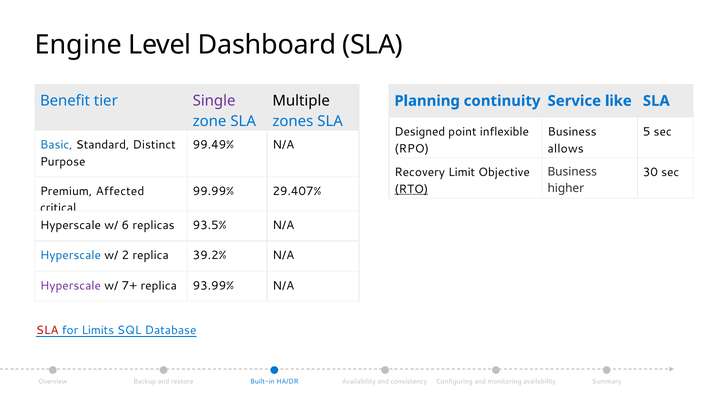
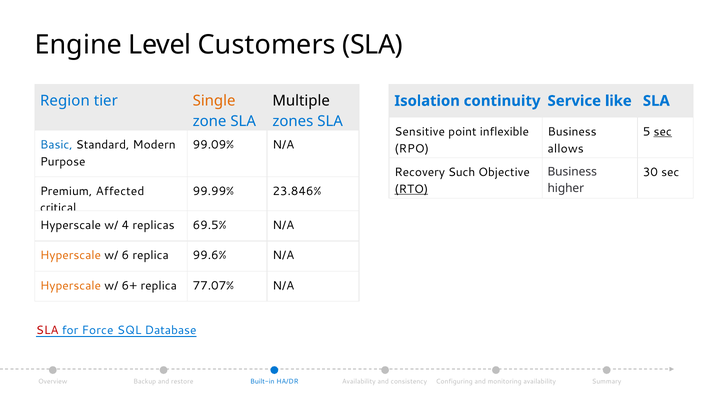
Dashboard: Dashboard -> Customers (267, 45)
Benefit: Benefit -> Region (65, 101)
Single colour: purple -> orange (214, 101)
Planning: Planning -> Isolation (427, 101)
Designed: Designed -> Sensitive (420, 132)
sec underline: none -> present (663, 132)
Distinct: Distinct -> Modern (154, 145)
99.49%: 99.49% -> 99.09% (213, 145)
Limit: Limit -> Such (462, 172)
29.407%: 29.407% -> 23.846% (297, 191)
6: 6 -> 4 (125, 225)
93.5%: 93.5% -> 69.5% (210, 225)
Hyperscale colour: blue -> orange (71, 255)
2: 2 -> 6 (125, 255)
39.2%: 39.2% -> 99.6% (210, 255)
Hyperscale colour: purple -> orange (71, 286)
7+: 7+ -> 6+ (129, 286)
93.99%: 93.99% -> 77.07% (213, 286)
Limits: Limits -> Force (98, 330)
